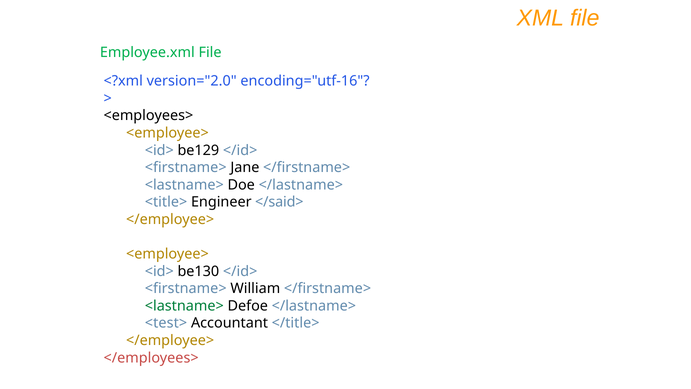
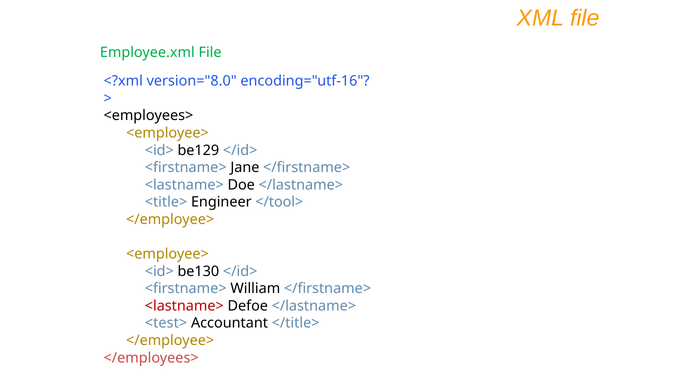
version="2.0: version="2.0 -> version="8.0 (192, 81)
</said>: </said> -> </tool> (279, 202)
<lastname> colour: green -> red (184, 306)
